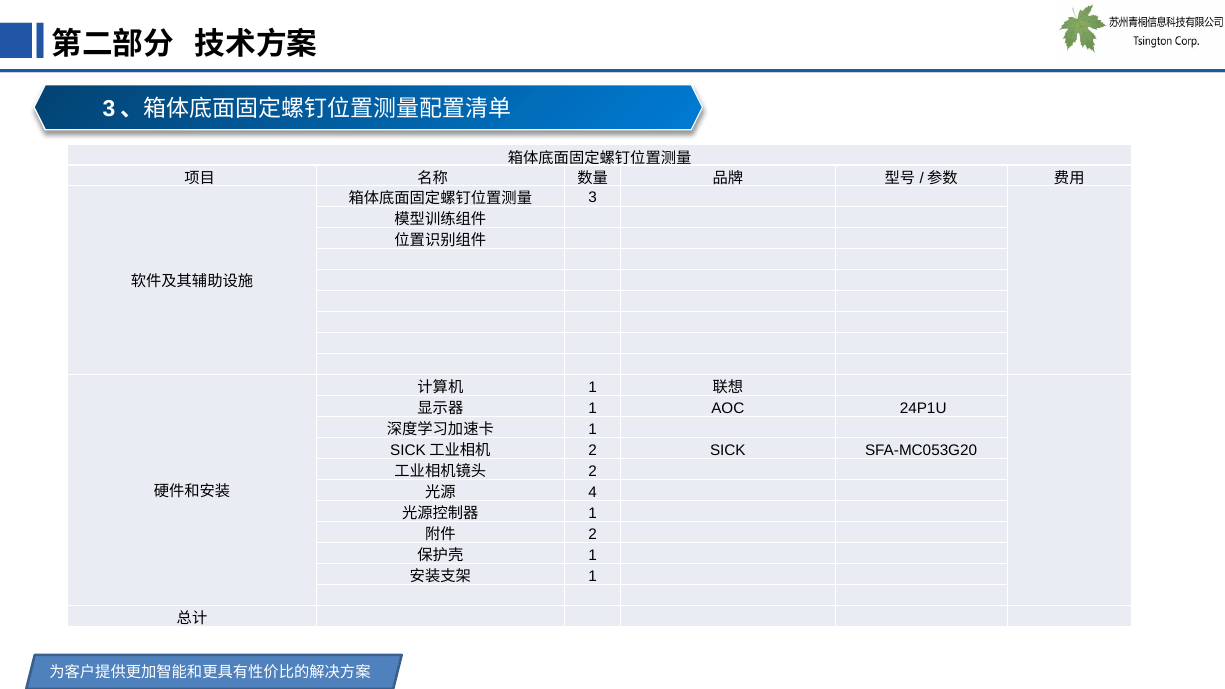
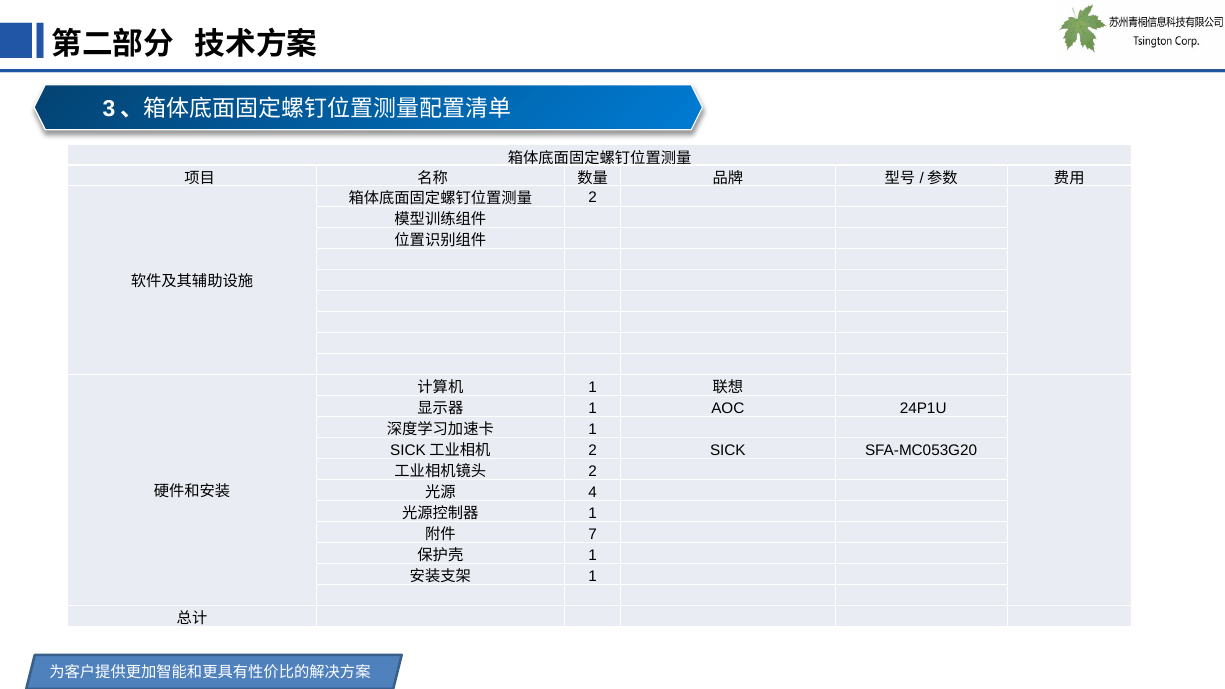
3: 3 -> 2 (593, 198)
2: 2 -> 7 (593, 534)
